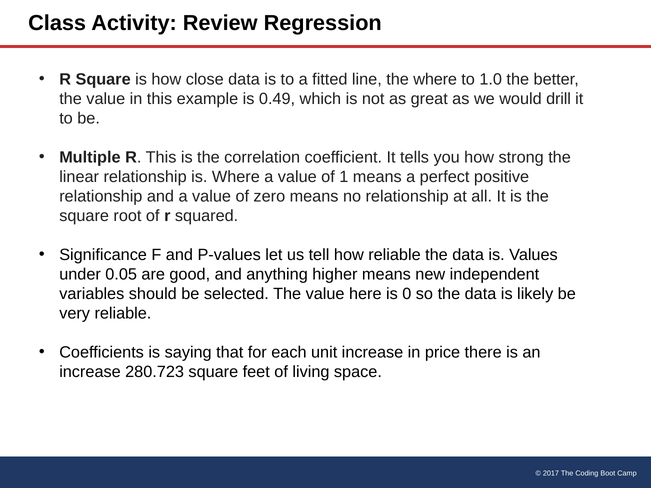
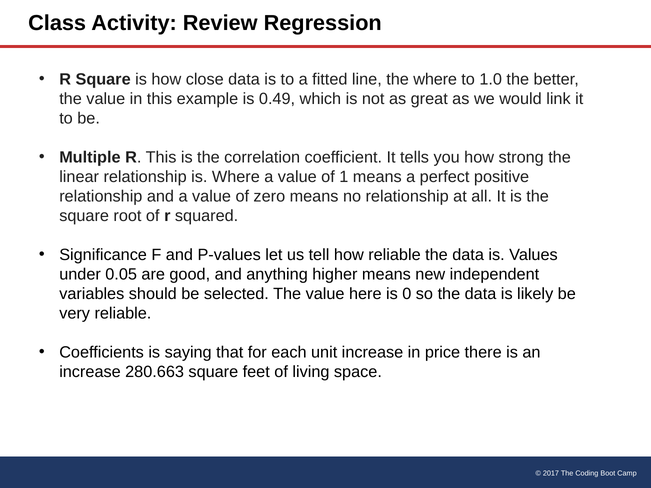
drill: drill -> link (558, 99)
280.723: 280.723 -> 280.663 (155, 372)
